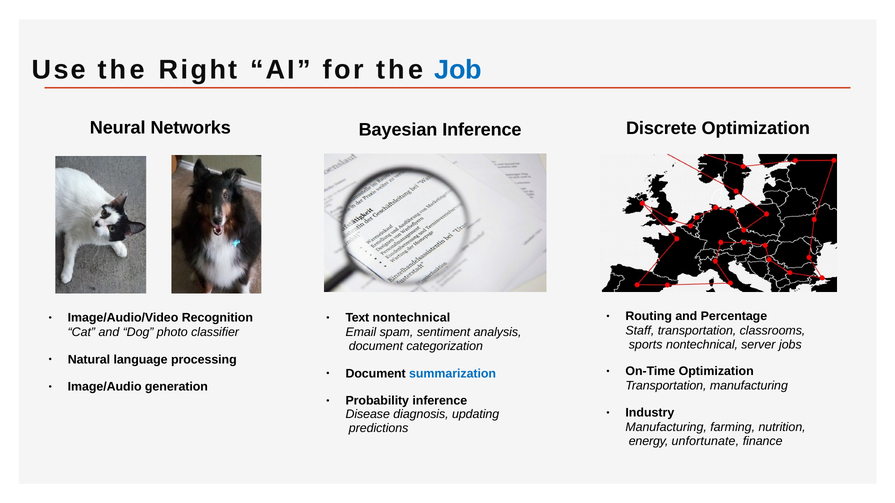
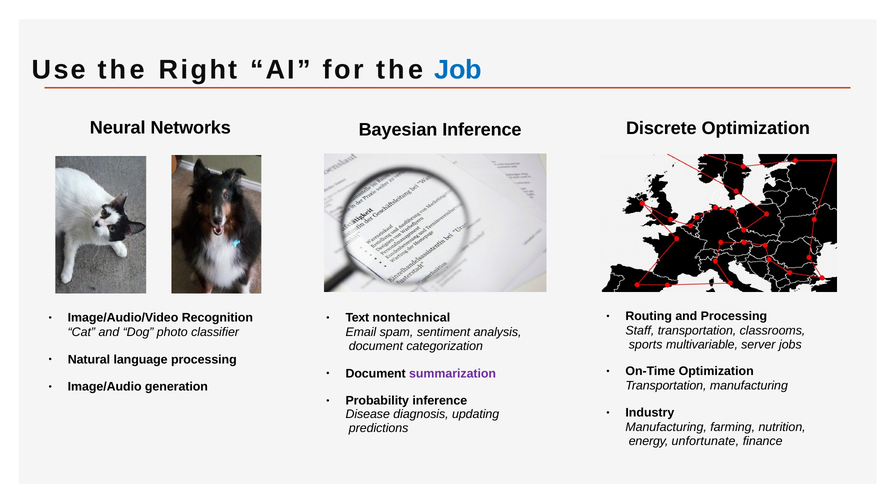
and Percentage: Percentage -> Processing (734, 316)
sports nontechnical: nontechnical -> multivariable (702, 345)
summarization colour: blue -> purple (453, 374)
